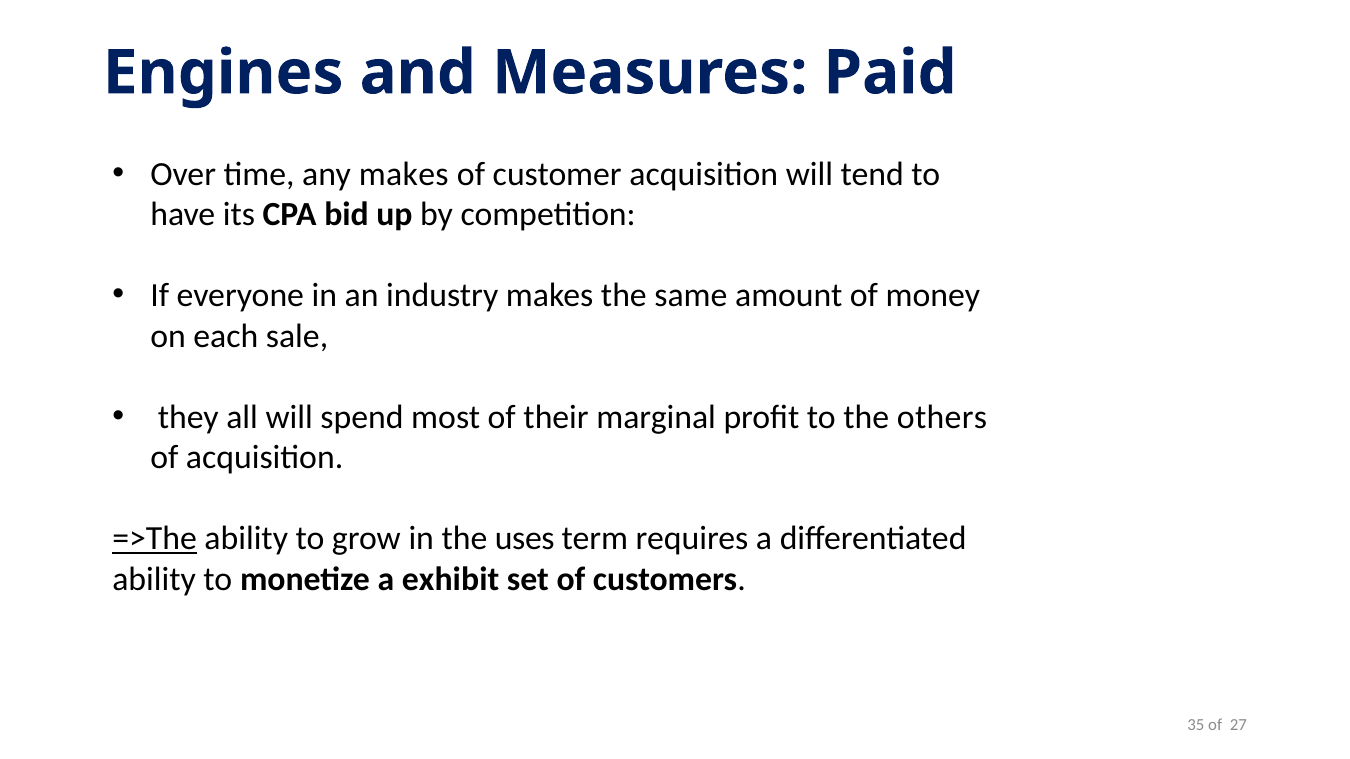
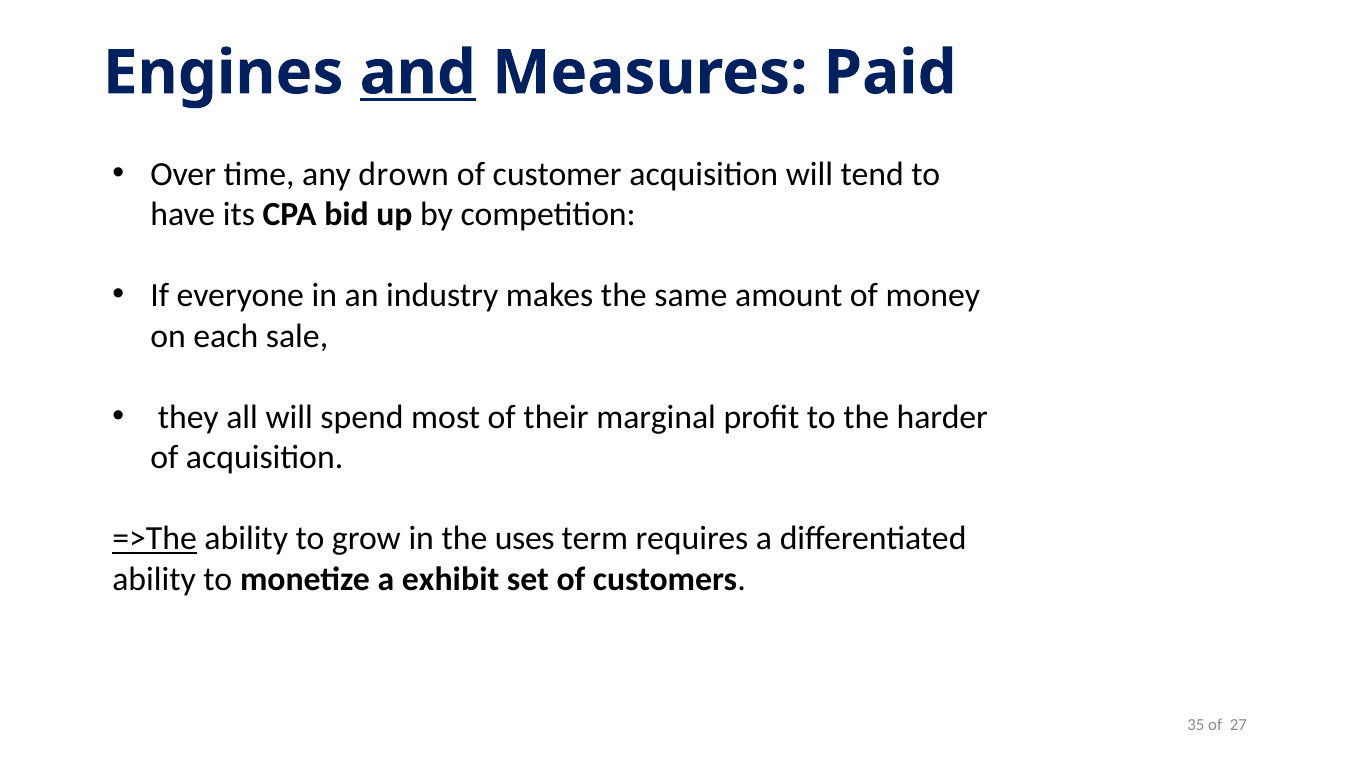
and underline: none -> present (418, 73)
any makes: makes -> drown (404, 174)
others: others -> harder (942, 417)
